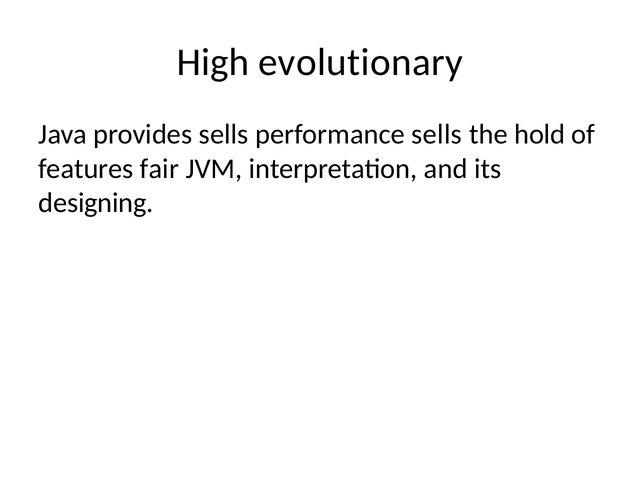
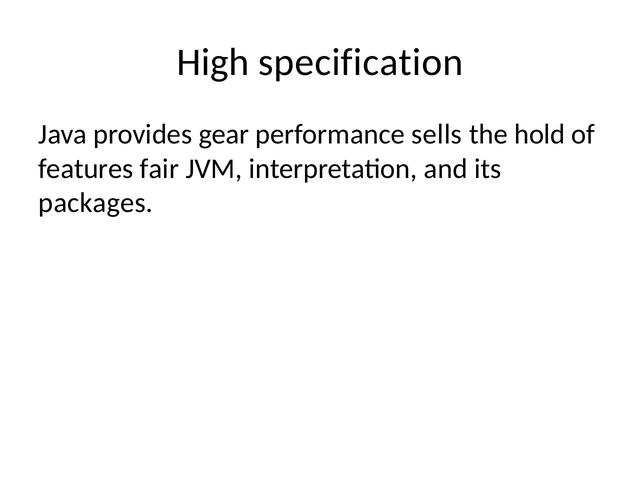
evolutionary: evolutionary -> specification (361, 62)
provides sells: sells -> gear (224, 134)
designing: designing -> packages (96, 203)
